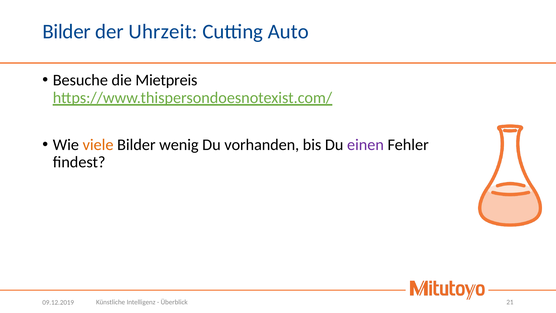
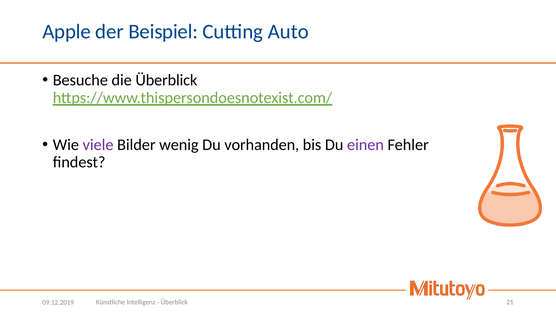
Bilder: Bilder -> Apple (67, 31)
Uhrzeit: Uhrzeit -> Beispiel (163, 31)
die Mietpreis: Mietpreis -> Überblick (166, 80)
viele colour: orange -> purple (98, 145)
